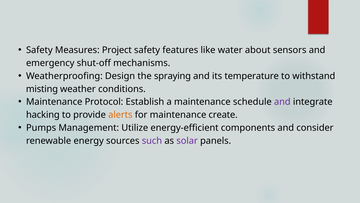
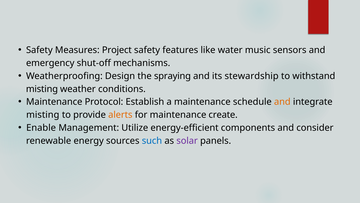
about: about -> music (258, 50)
temperature: temperature -> stewardship (252, 76)
and colour: purple -> orange (282, 102)
hacking: hacking -> misting (43, 115)
Pumps: Pumps -> Enable (41, 127)
such colour: purple -> blue (152, 140)
